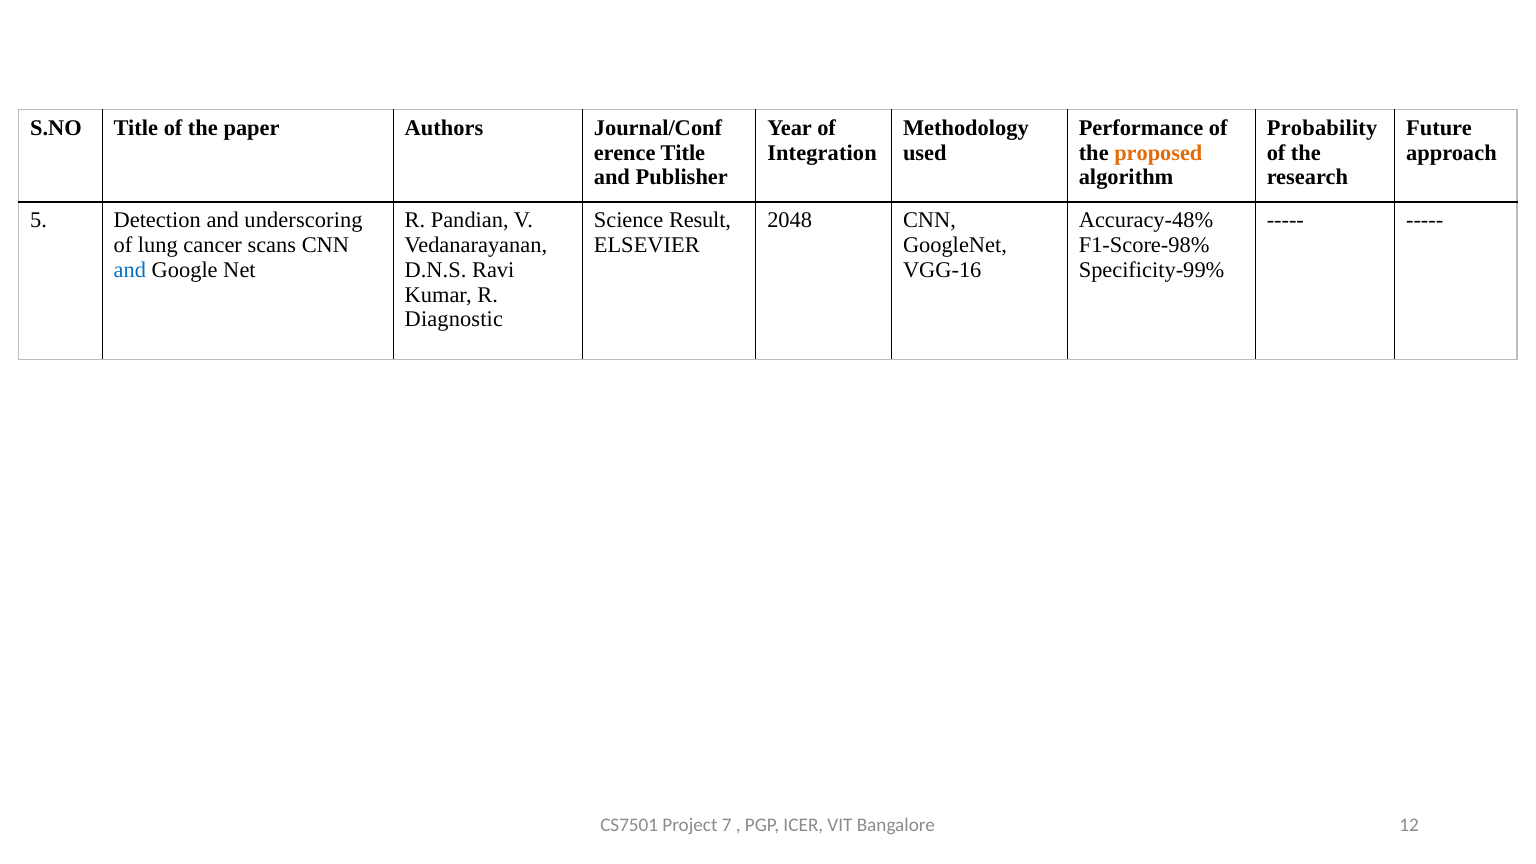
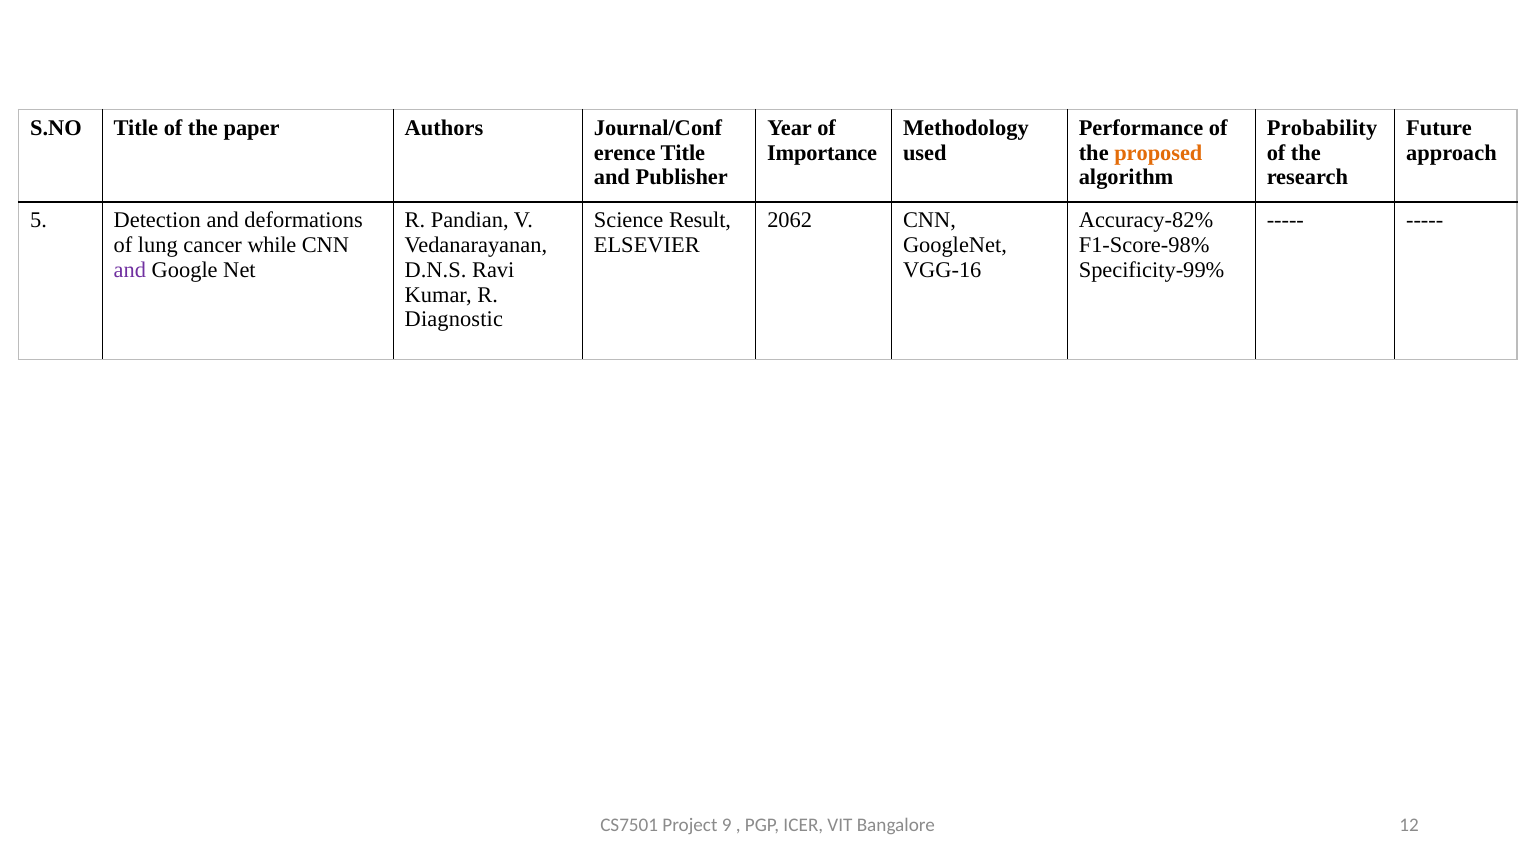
Integration: Integration -> Importance (822, 153)
underscoring: underscoring -> deformations (304, 220)
2048: 2048 -> 2062 (790, 220)
Accuracy-48%: Accuracy-48% -> Accuracy-82% (1146, 220)
scans: scans -> while (272, 245)
and colour: blue -> purple (130, 270)
7: 7 -> 9 (727, 825)
